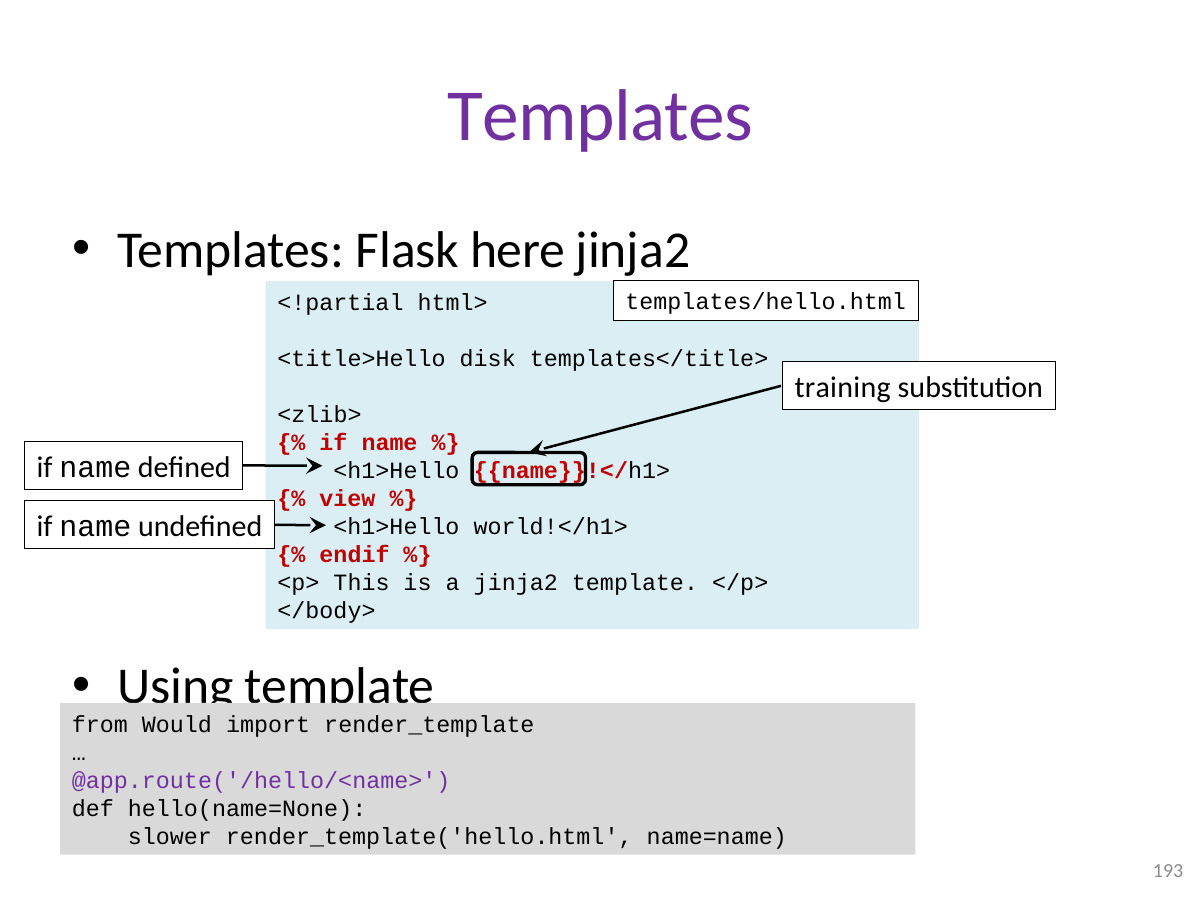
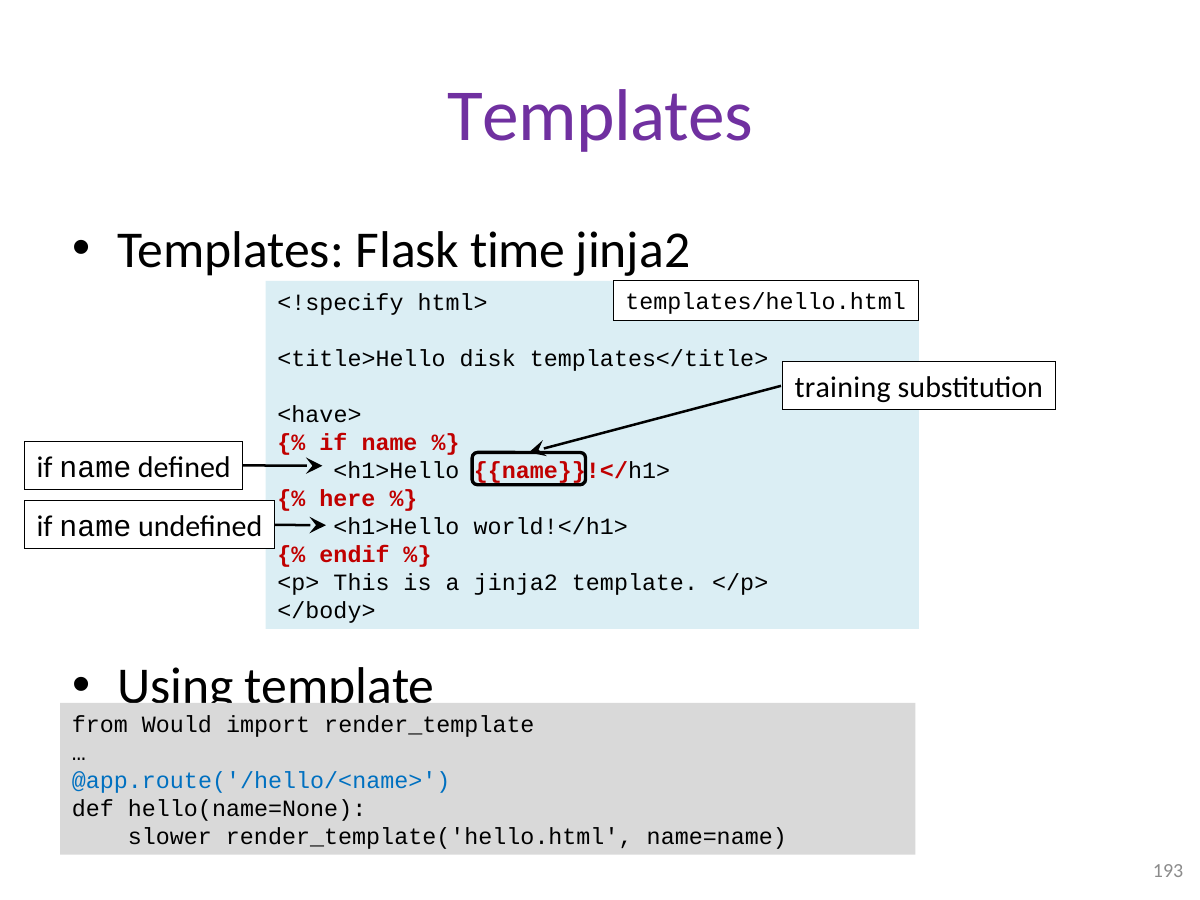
here: here -> time (518, 251)
<!partial: <!partial -> <!specify (340, 302)
<zlib>: <zlib> -> <have> (319, 414)
view: view -> here (347, 499)
@app.route('/hello/<name> colour: purple -> blue (261, 780)
